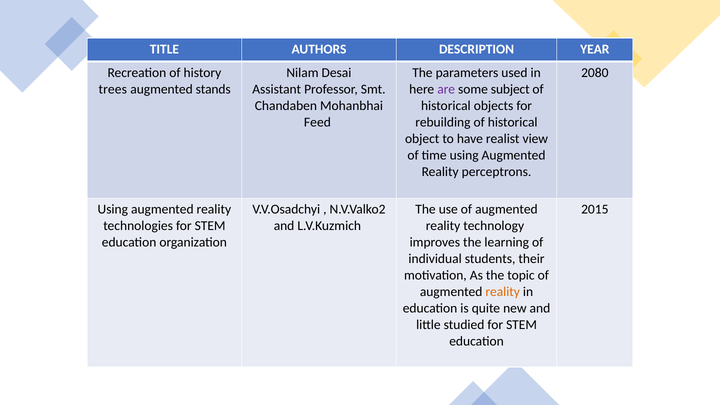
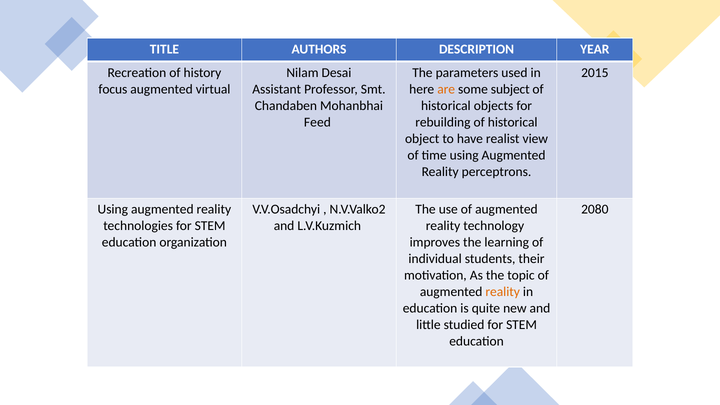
2080: 2080 -> 2015 (595, 73)
trees: trees -> focus (113, 89)
stands: stands -> virtual (213, 89)
are colour: purple -> orange (446, 89)
2015: 2015 -> 2080 (595, 209)
